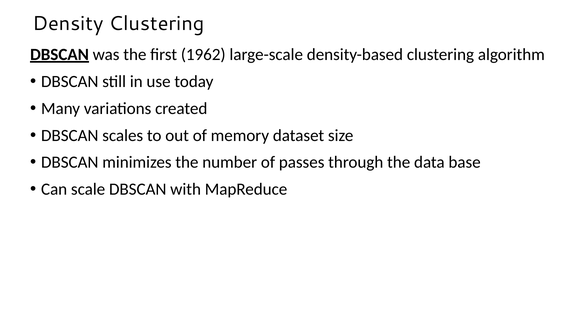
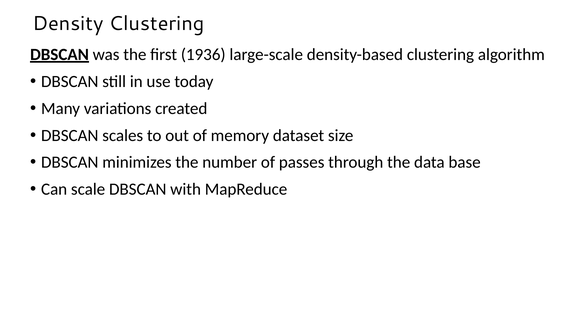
1962: 1962 -> 1936 (203, 54)
